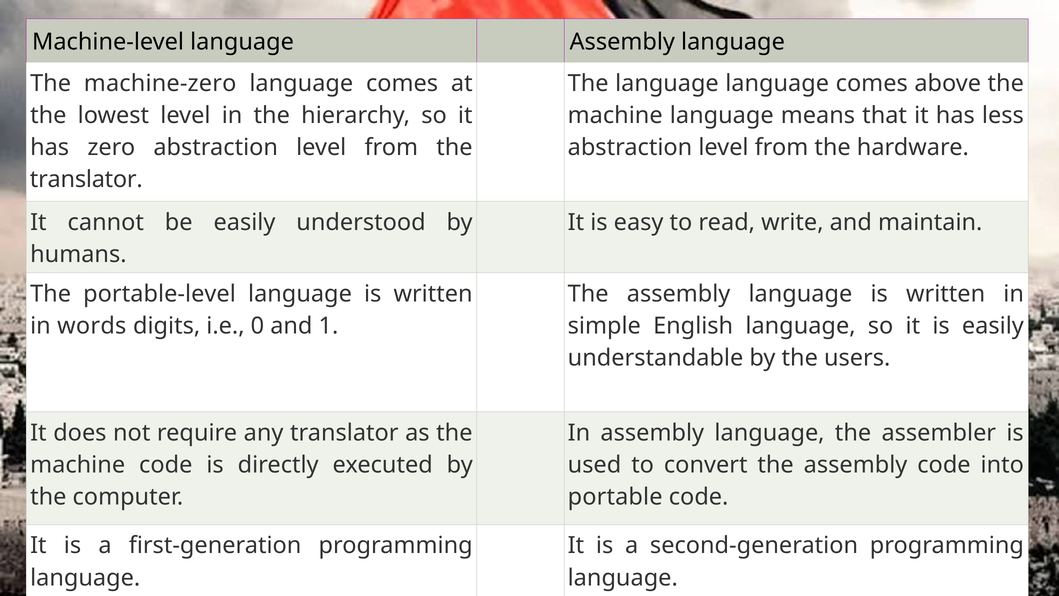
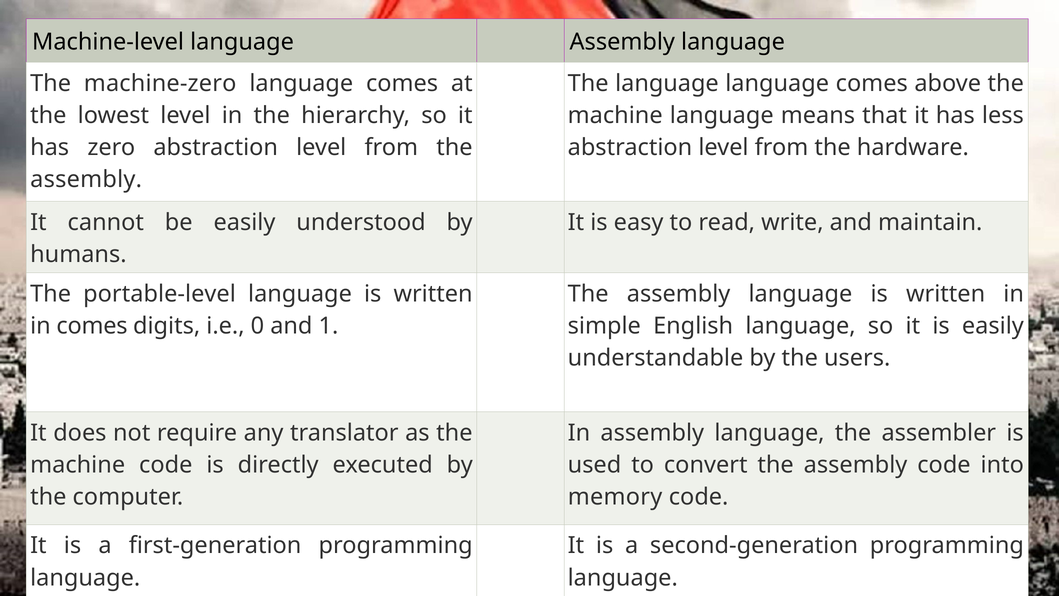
translator: translator -> assembly (86, 179)
in words: words -> comes (92, 326)
portable: portable -> memory (615, 497)
